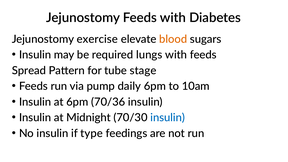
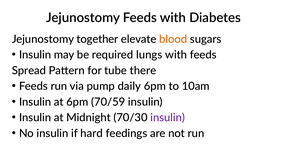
exercise: exercise -> together (97, 39)
stage: stage -> there (143, 71)
70/36: 70/36 -> 70/59 (108, 102)
insulin colour: blue -> purple (168, 118)
type: type -> hard (92, 133)
